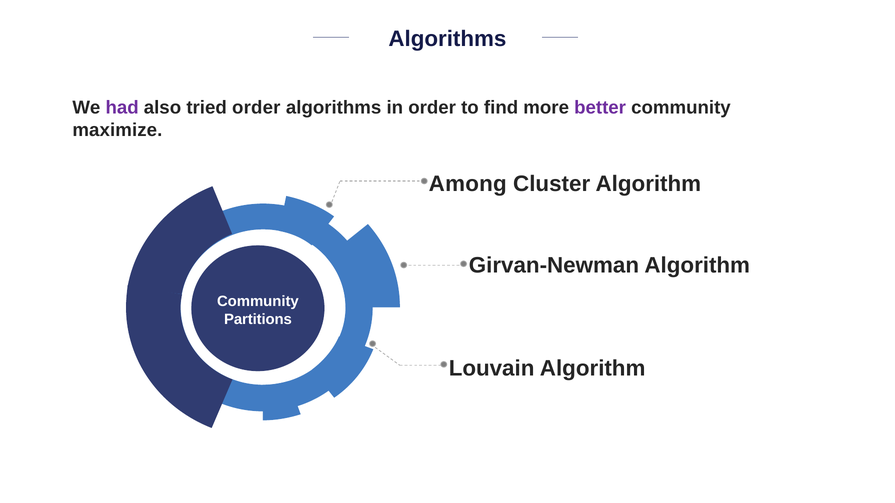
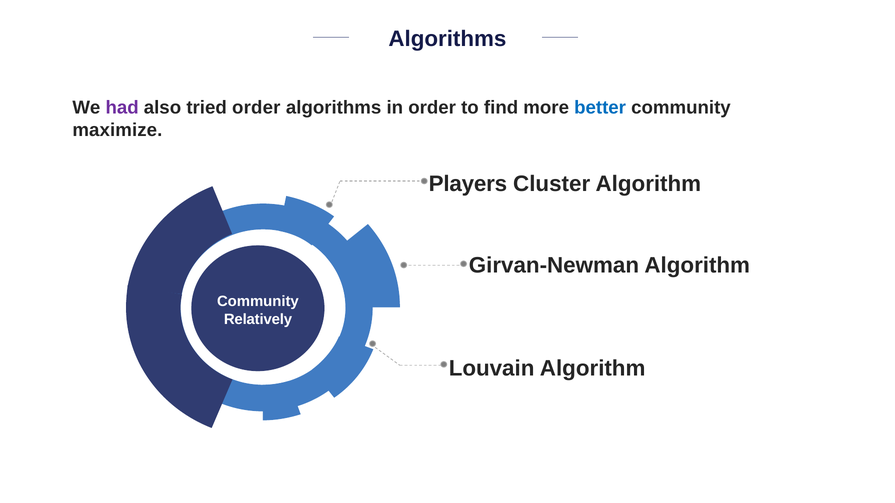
better colour: purple -> blue (600, 108)
Among: Among -> Players (468, 184)
Partitions: Partitions -> Relatively (258, 319)
